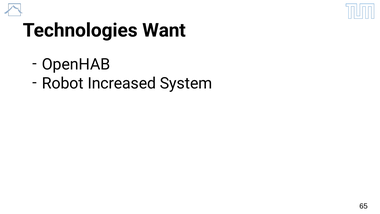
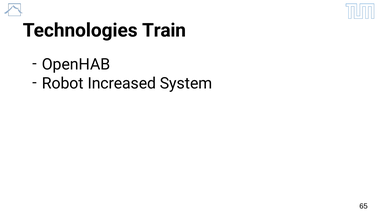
Want: Want -> Train (164, 30)
